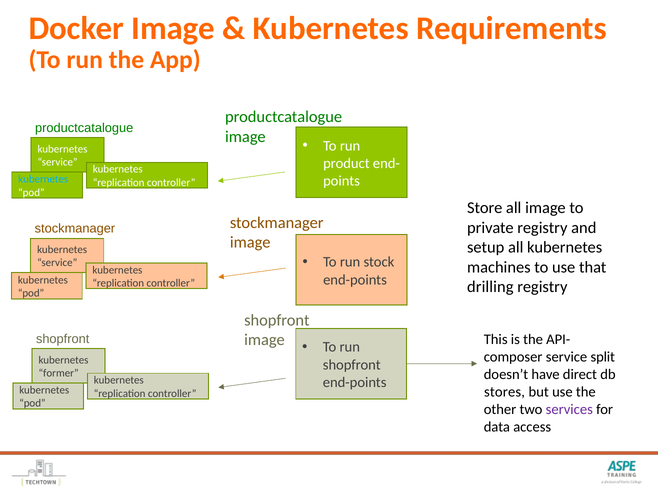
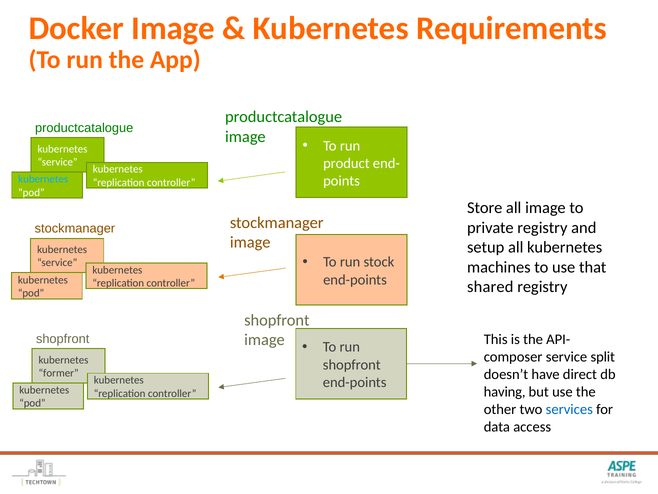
drilling: drilling -> shared (490, 287)
stores: stores -> having (505, 392)
services colour: purple -> blue (569, 409)
